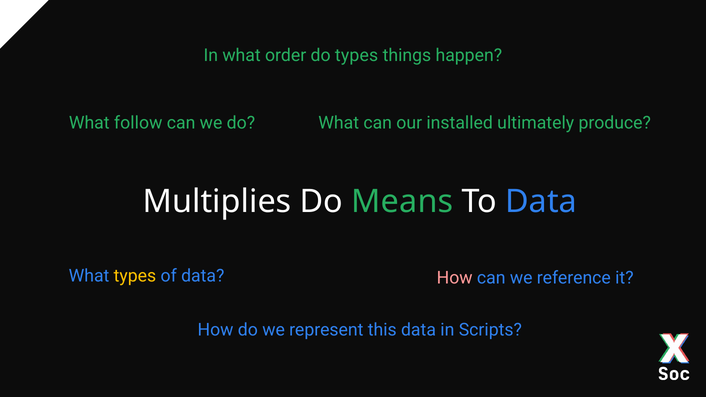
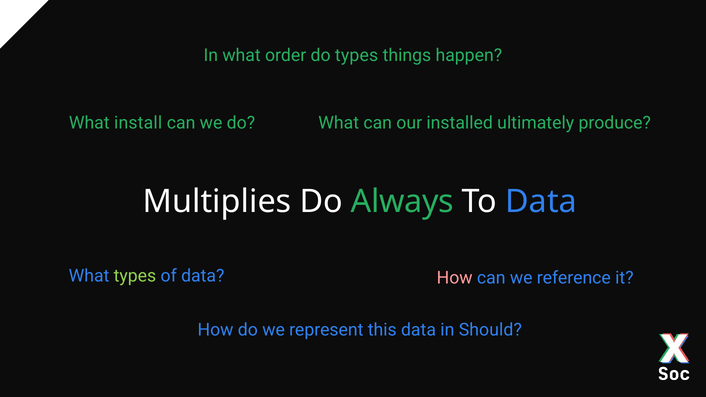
follow: follow -> install (138, 123)
Means: Means -> Always (402, 201)
types colour: yellow -> light green (135, 276)
Scripts: Scripts -> Should (490, 330)
